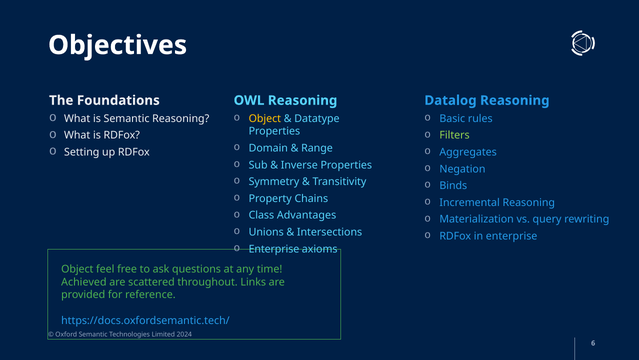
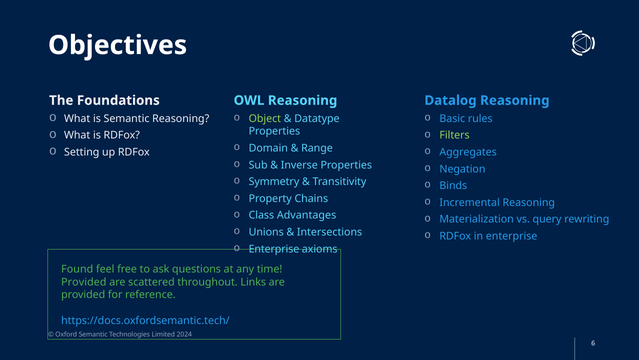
Object colour: yellow -> light green (265, 118)
Object: Object -> Found (77, 269)
Achieved: Achieved -> Provided (84, 282)
